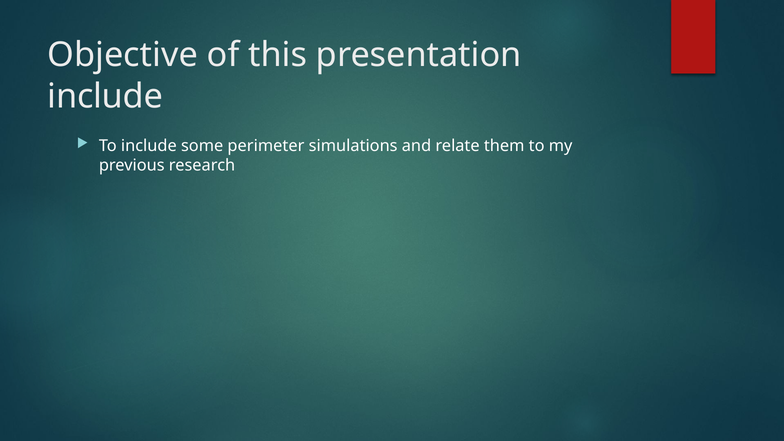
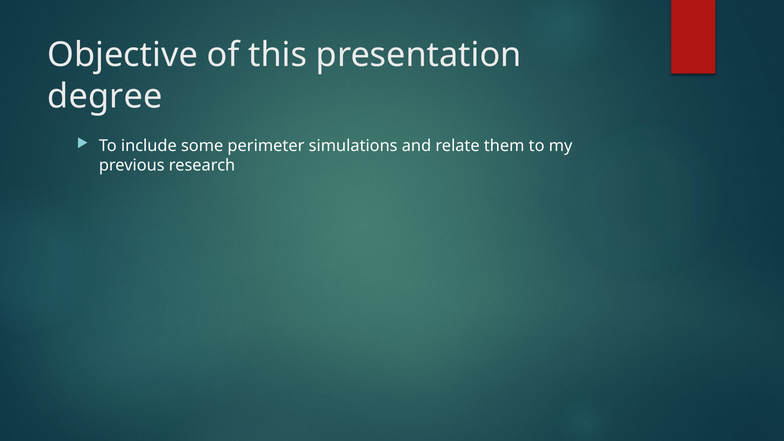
include: include -> degree (105, 96)
